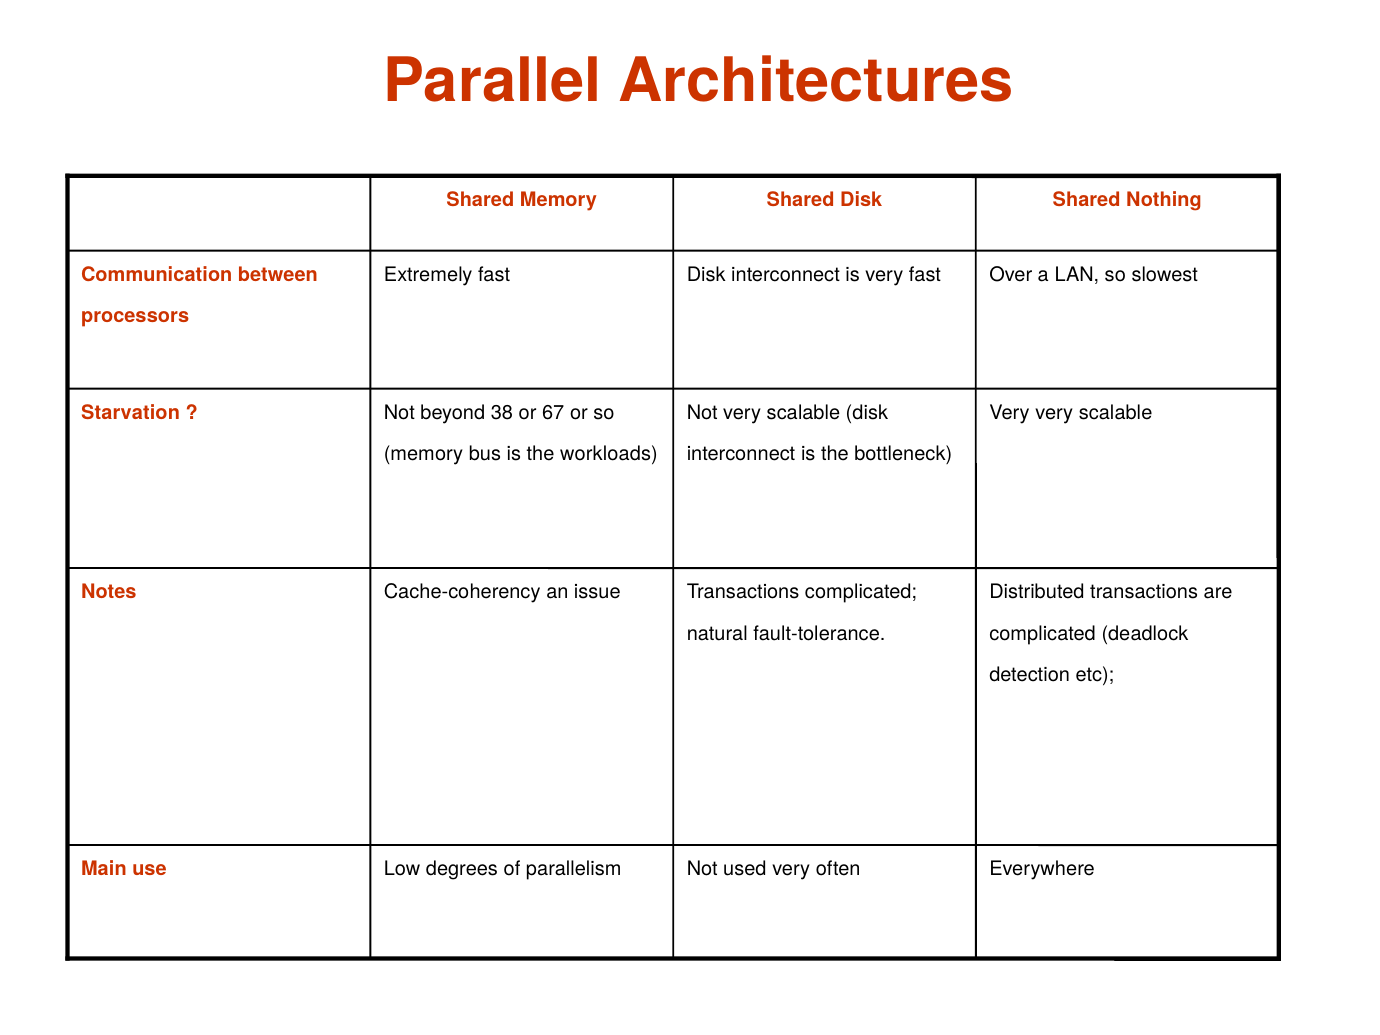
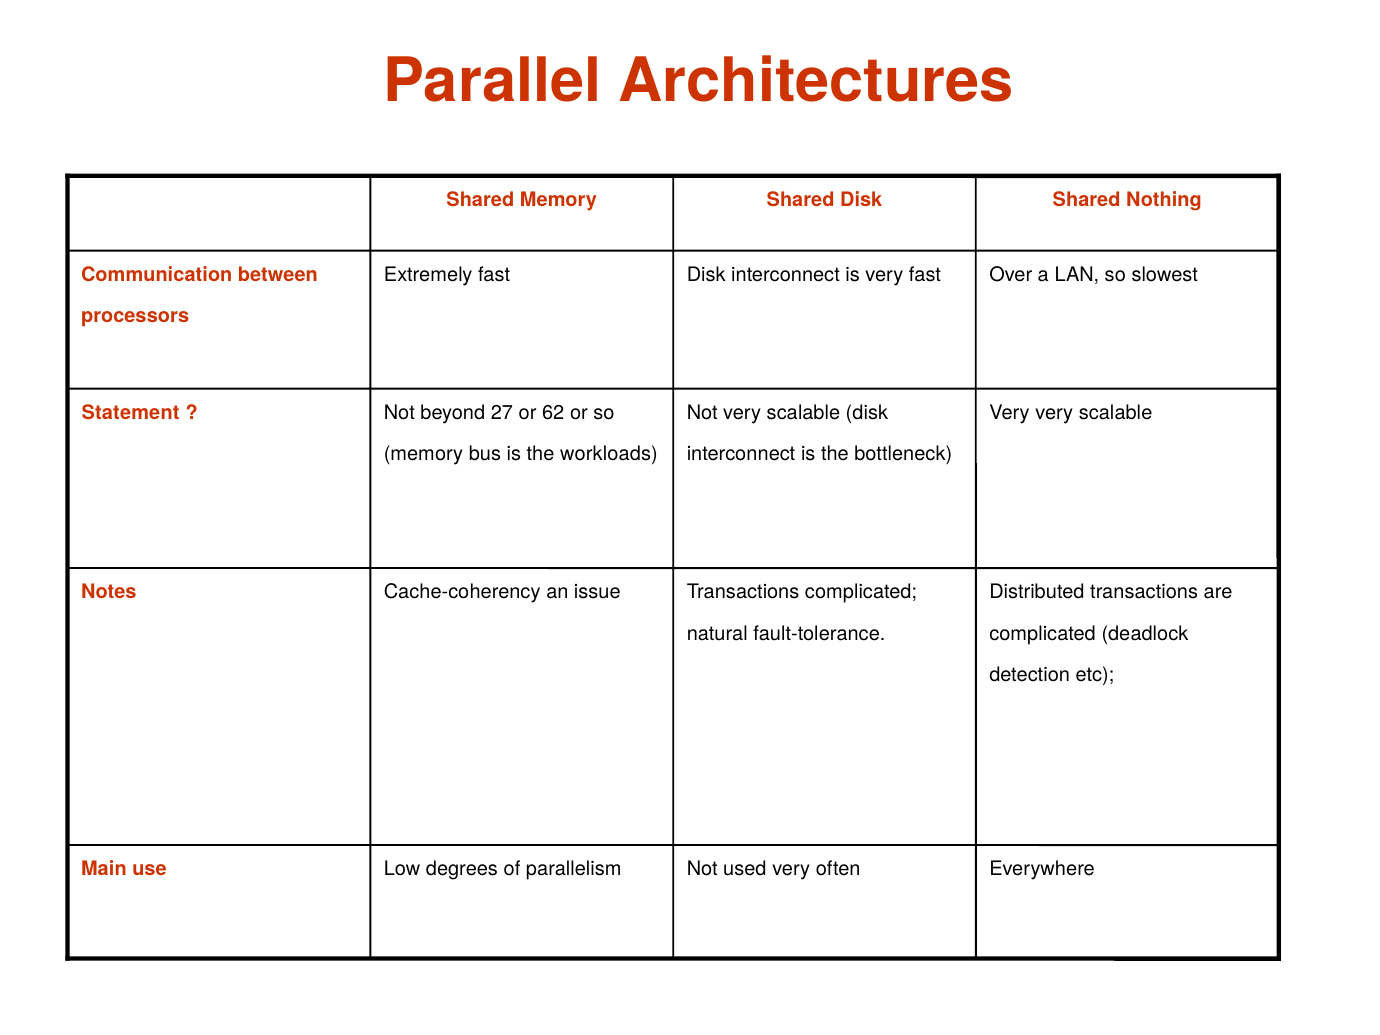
38: 38 -> 27 (502, 413)
67: 67 -> 62 (553, 413)
Starvation: Starvation -> Statement (131, 413)
